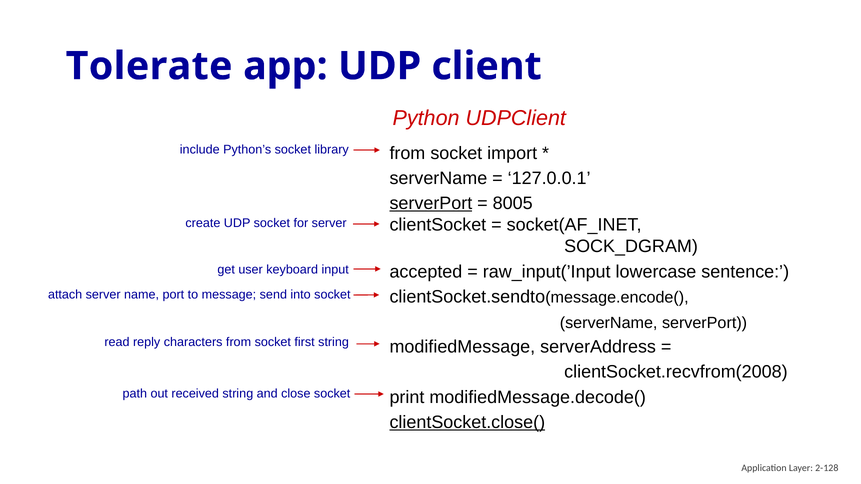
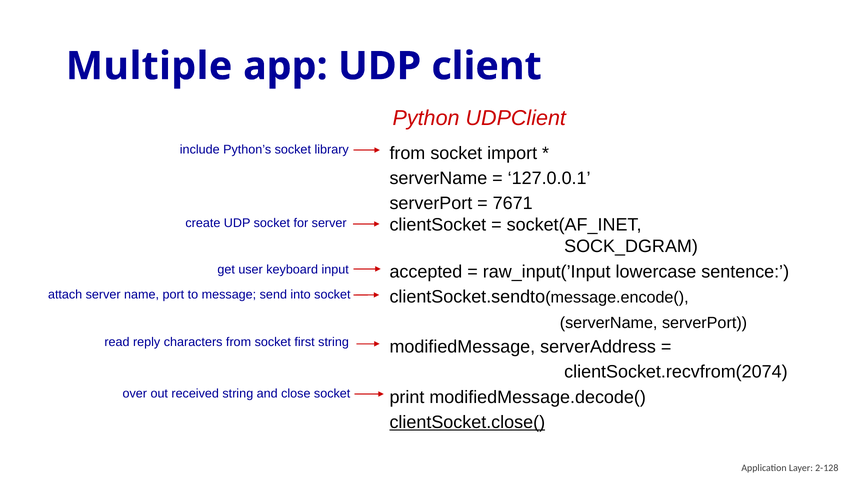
Tolerate: Tolerate -> Multiple (149, 66)
serverPort underline: present -> none (431, 204)
8005: 8005 -> 7671 (513, 204)
clientSocket.recvfrom(2008: clientSocket.recvfrom(2008 -> clientSocket.recvfrom(2074 (676, 372)
path: path -> over (135, 394)
